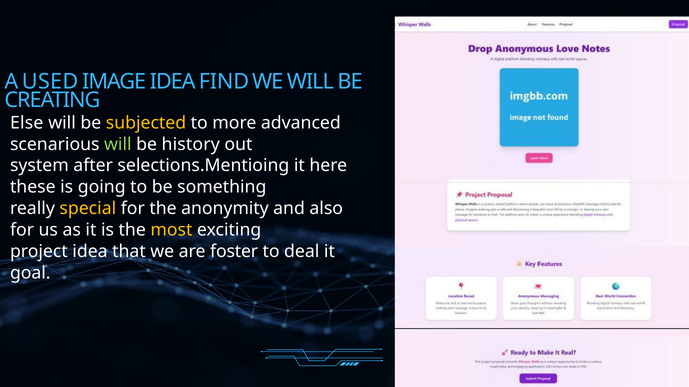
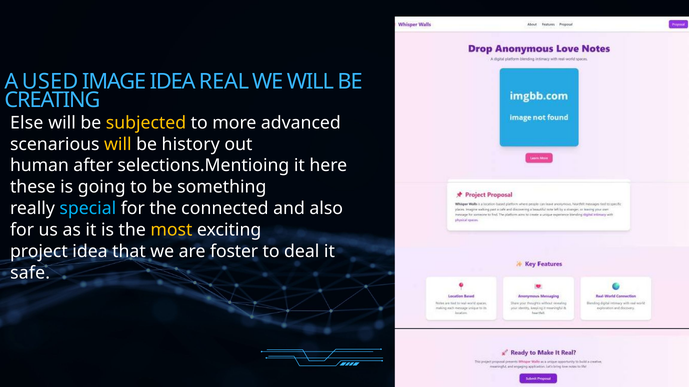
FIND: FIND -> REAL (224, 82)
will colour: light green -> yellow (118, 144)
system: system -> human (39, 166)
special colour: yellow -> light blue (88, 209)
anonymity: anonymity -> connected (225, 209)
goal: goal -> safe (30, 273)
